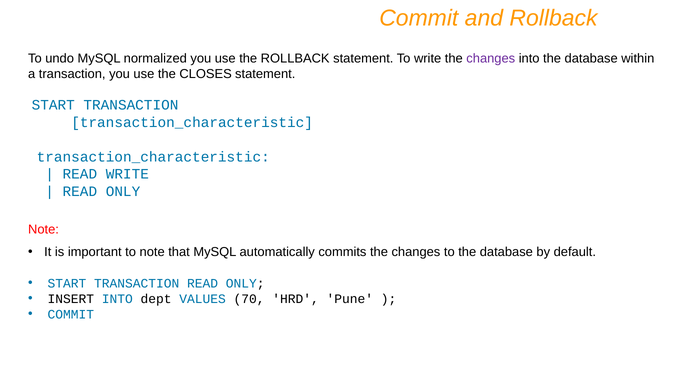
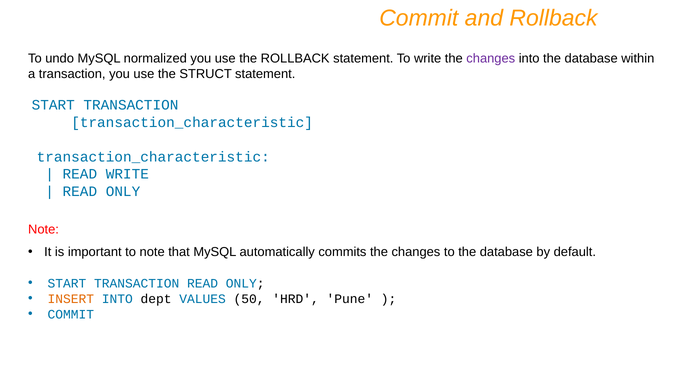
CLOSES: CLOSES -> STRUCT (206, 74)
INSERT colour: black -> orange (71, 299)
70: 70 -> 50 (249, 299)
